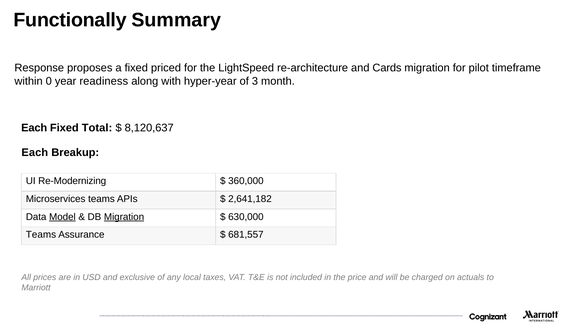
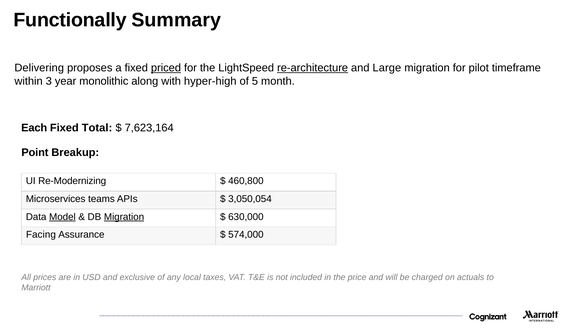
Response: Response -> Delivering (39, 68)
priced underline: none -> present (166, 68)
re-architecture underline: none -> present (313, 68)
Cards: Cards -> Large (387, 68)
0: 0 -> 3 (49, 81)
readiness: readiness -> monolithic (104, 81)
hyper-year: hyper-year -> hyper-high (210, 81)
3: 3 -> 5 (255, 81)
8,120,637: 8,120,637 -> 7,623,164 (149, 128)
Each: Each -> Point (35, 152)
360,000: 360,000 -> 460,800 (246, 181)
2,641,182: 2,641,182 -> 3,050,054 (250, 199)
Teams: Teams -> Facing (41, 234)
681,557: 681,557 -> 574,000 (246, 234)
